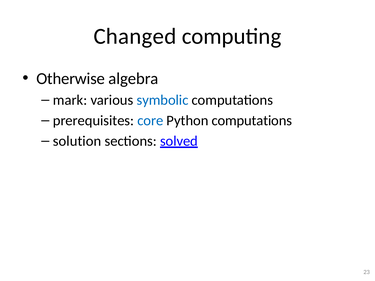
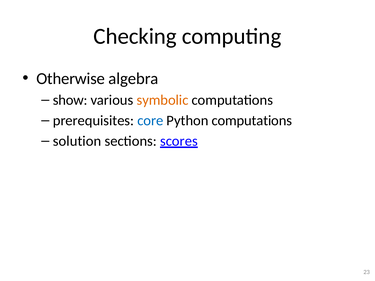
Changed: Changed -> Checking (135, 36)
mark: mark -> show (70, 100)
symbolic colour: blue -> orange (163, 100)
solved: solved -> scores (179, 141)
